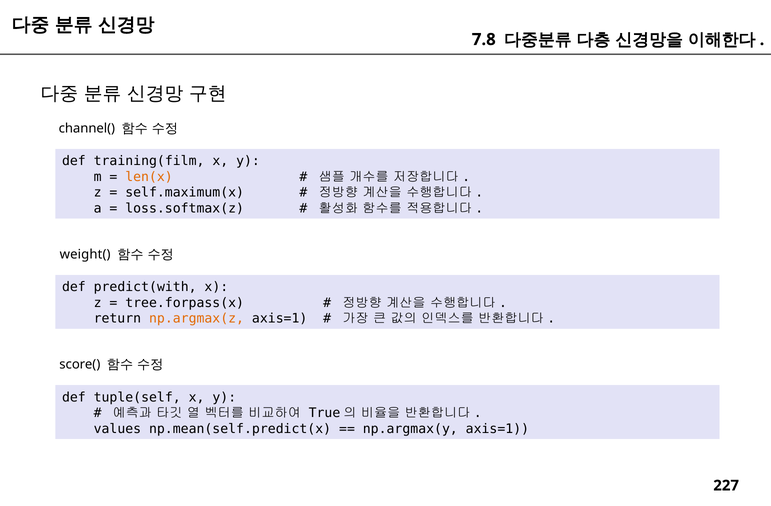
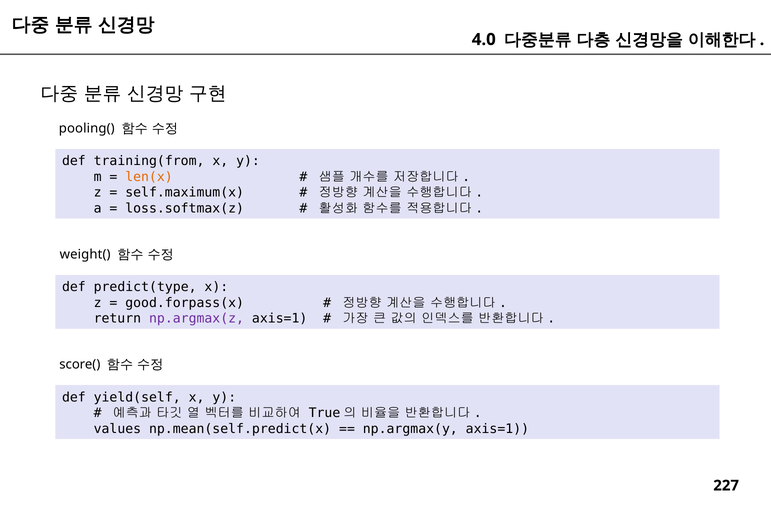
7.8: 7.8 -> 4.0 (484, 40)
channel(: channel( -> pooling( (87, 129)
training(film: training(film -> training(from (149, 161)
predict(with: predict(with -> predict(type (145, 287)
tree.forpass(x: tree.forpass(x -> good.forpass(x (185, 303)
np.argmax(z colour: orange -> purple (197, 319)
tuple(self: tuple(self -> yield(self (137, 398)
